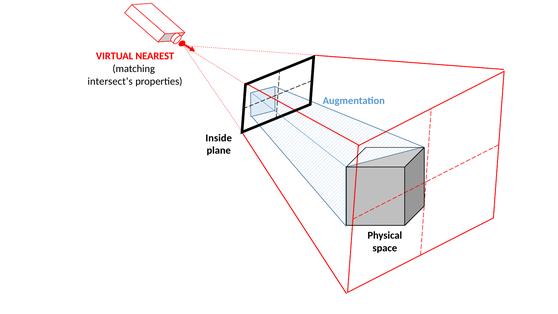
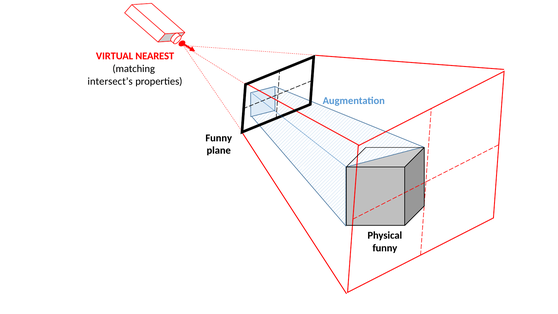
Inside: Inside -> Funny (219, 138)
space: space -> funny (385, 248)
